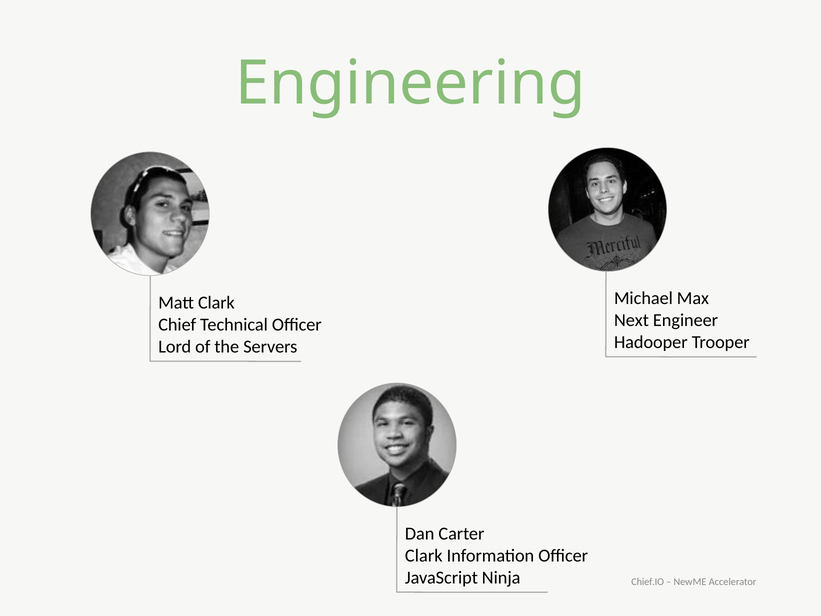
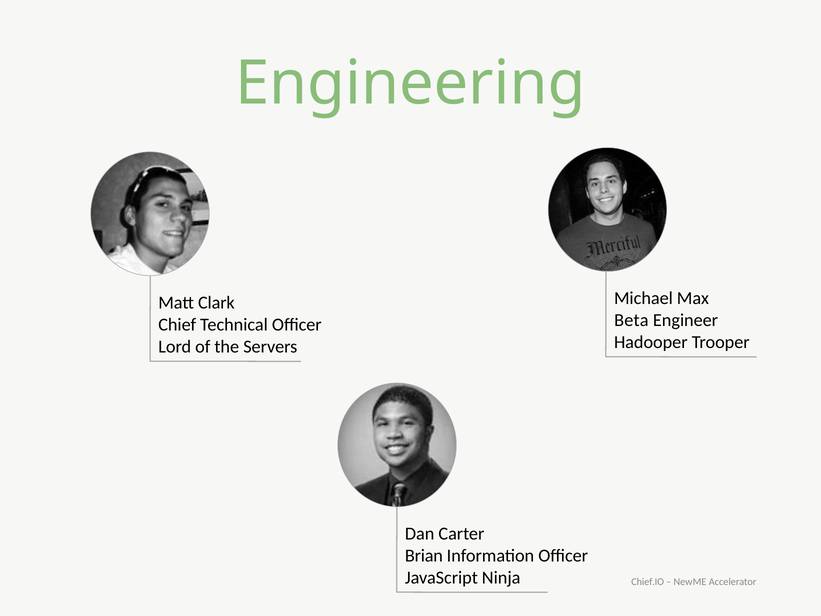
Next: Next -> Beta (631, 320)
Clark: Clark -> Brian (424, 555)
